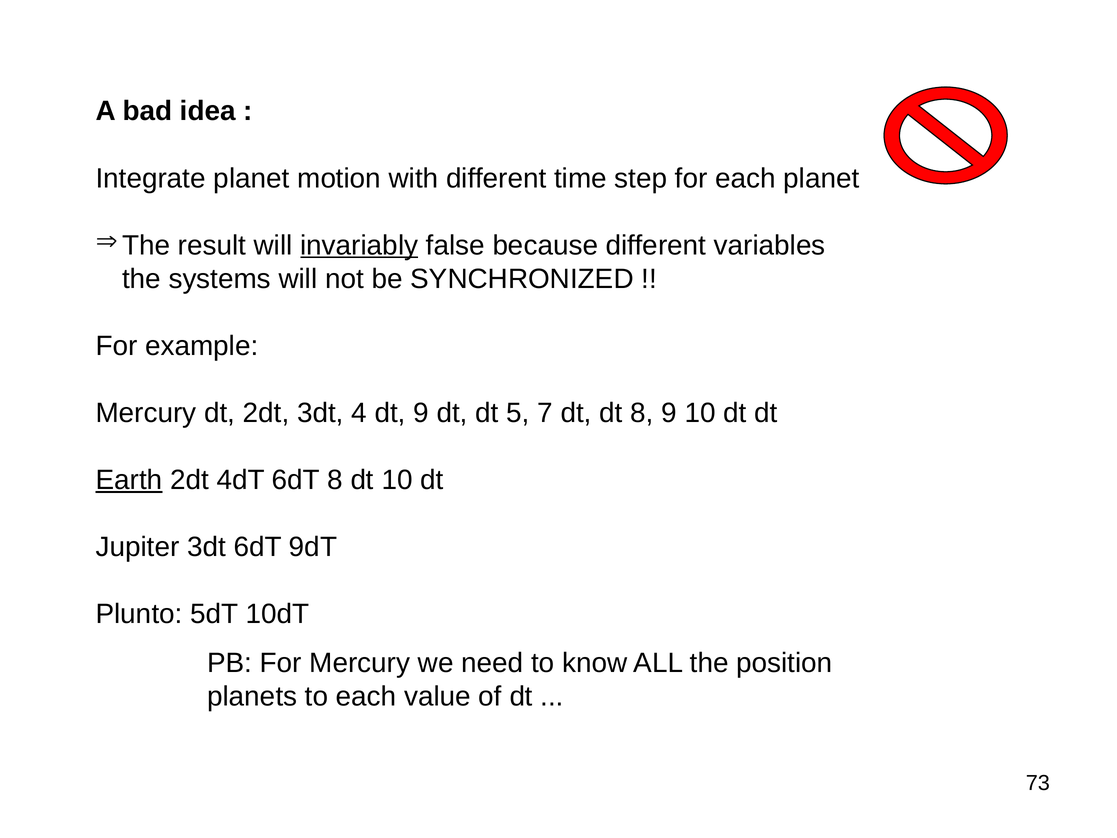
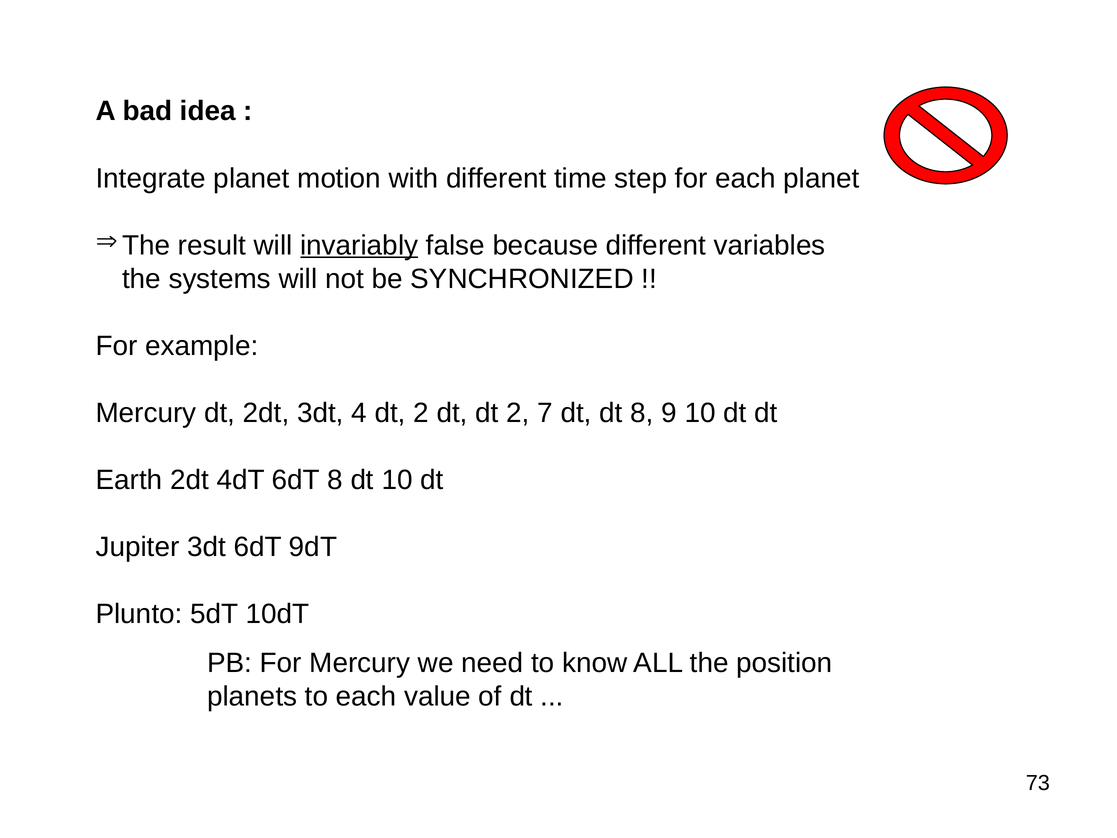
4 dt 9: 9 -> 2 (421, 413)
dt dt 5: 5 -> 2 (518, 413)
Earth underline: present -> none (129, 480)
